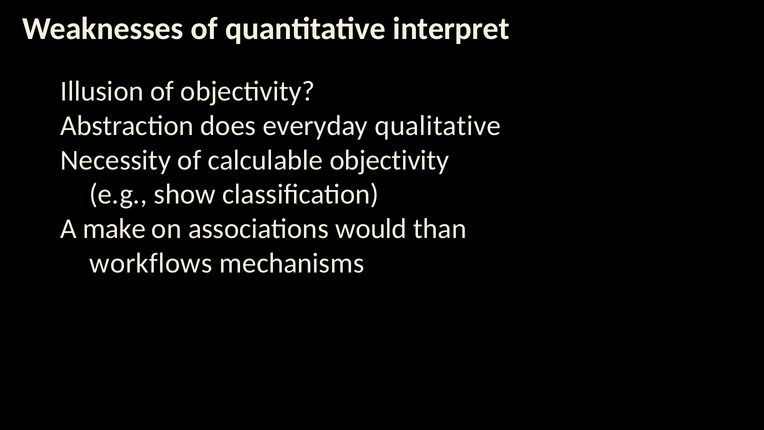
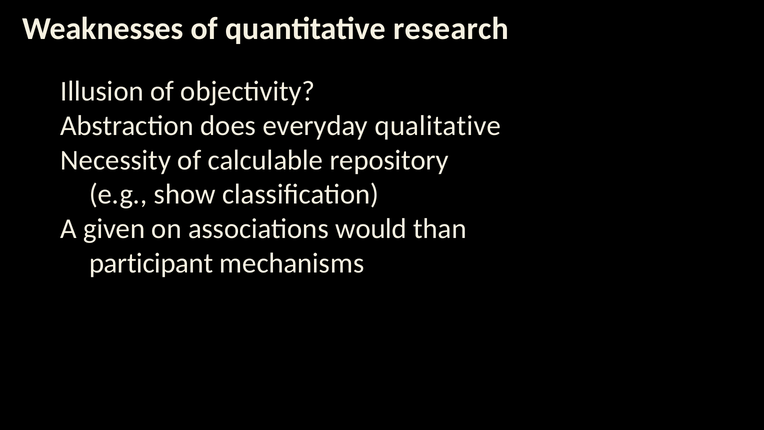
interpret: interpret -> research (451, 29)
calculable objectivity: objectivity -> repository (389, 160)
make: make -> given (114, 229)
workflows: workflows -> participant (151, 263)
